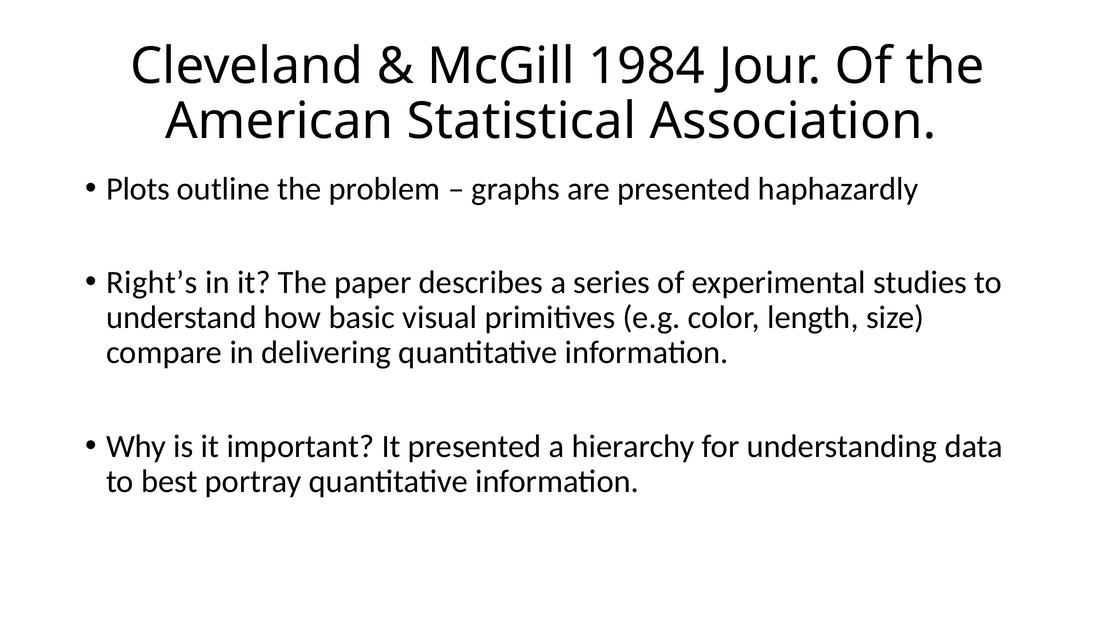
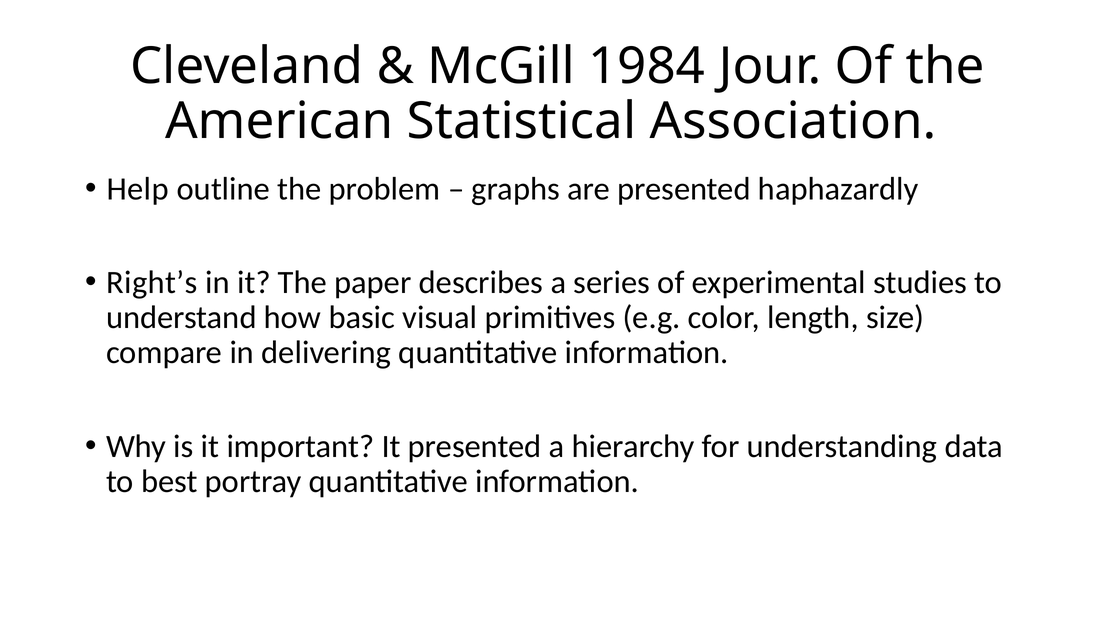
Plots: Plots -> Help (138, 189)
